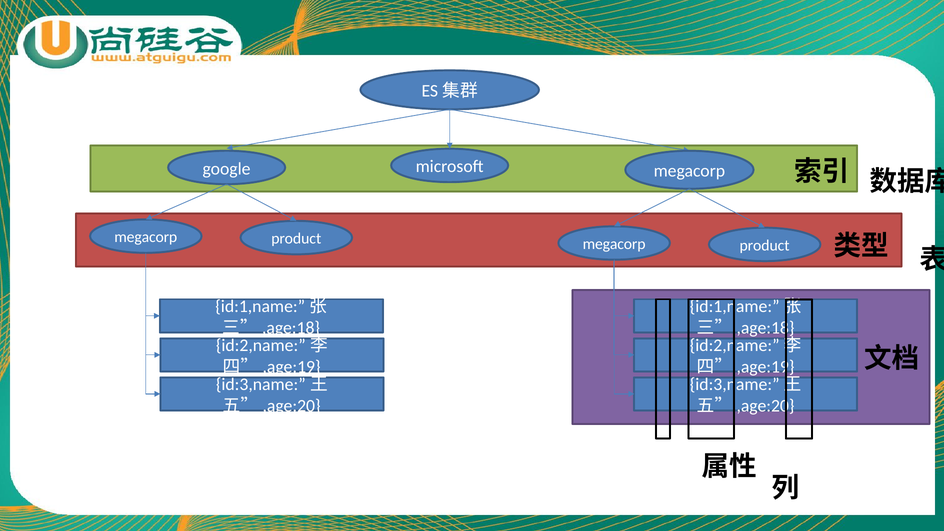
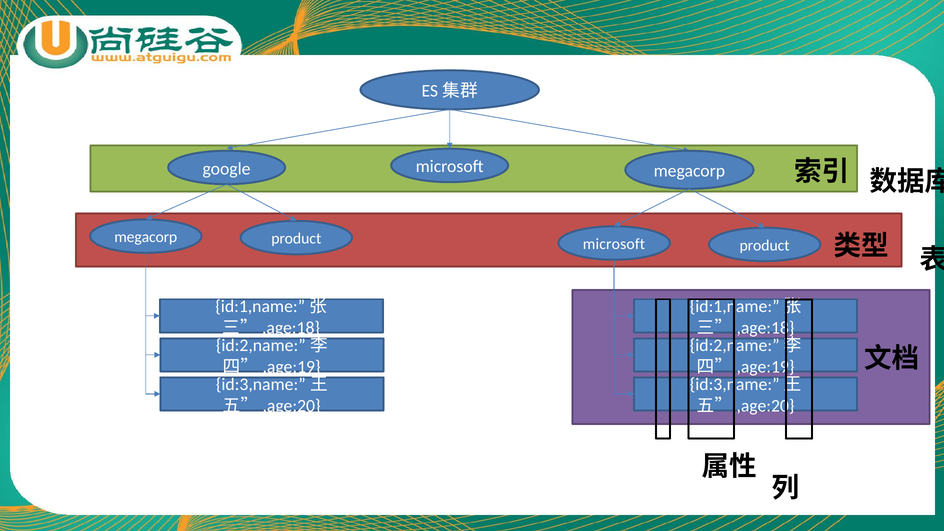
product megacorp: megacorp -> microsoft (614, 244)
